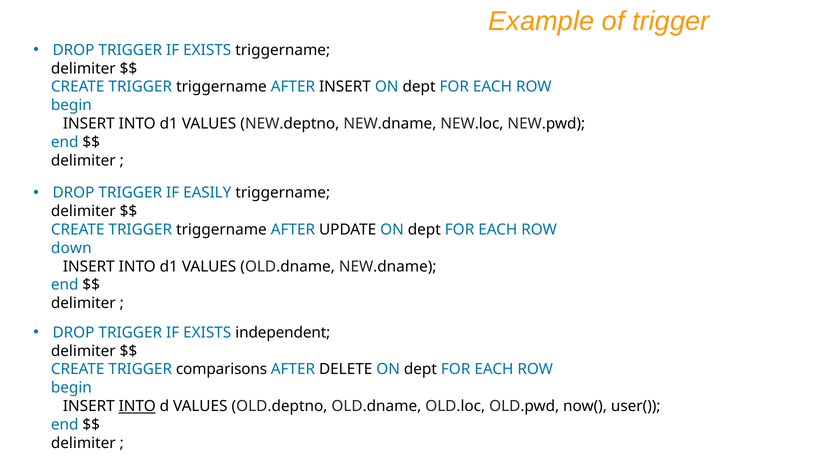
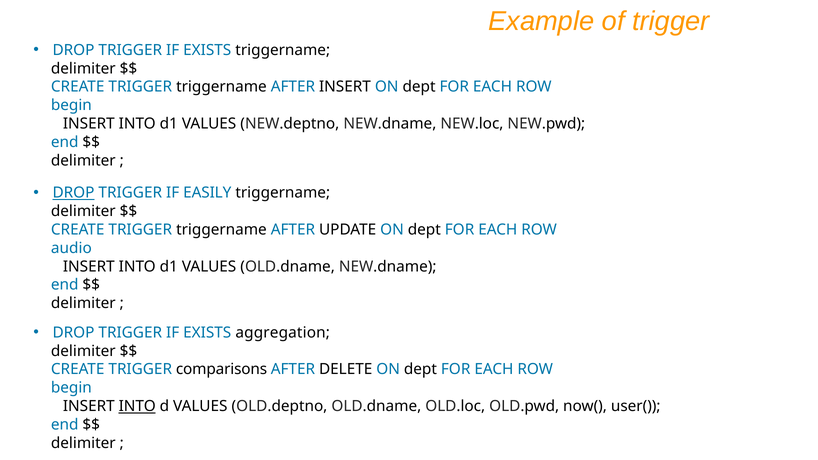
DROP underline: none -> present (74, 193)
down: down -> audio (71, 248)
independent: independent -> aggregation (283, 333)
